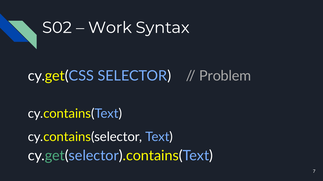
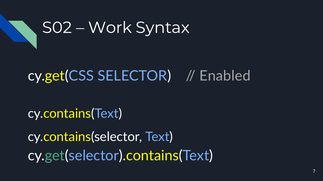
Problem: Problem -> Enabled (225, 76)
